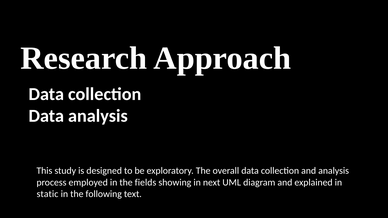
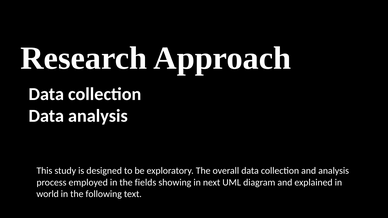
static: static -> world (48, 194)
